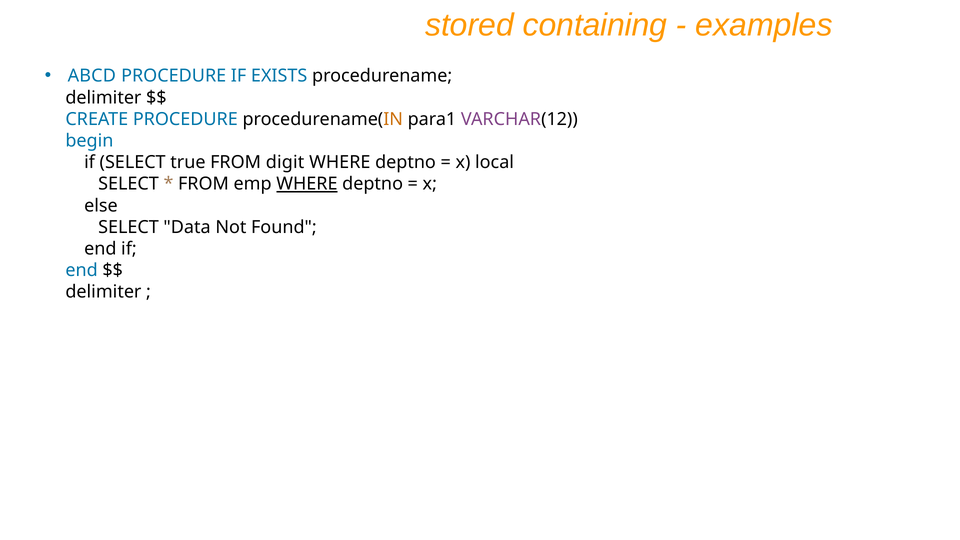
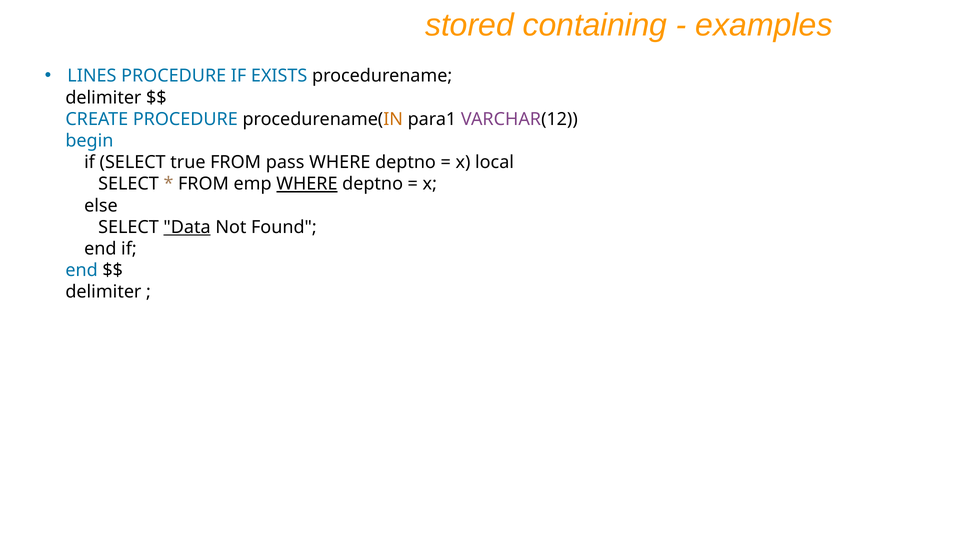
ABCD: ABCD -> LINES (92, 76)
digit: digit -> pass (285, 162)
Data underline: none -> present (187, 227)
